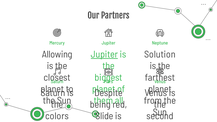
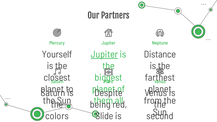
Allowing: Allowing -> Yourself (57, 54)
Solution: Solution -> Distance (160, 54)
Sun underline: none -> present (64, 101)
